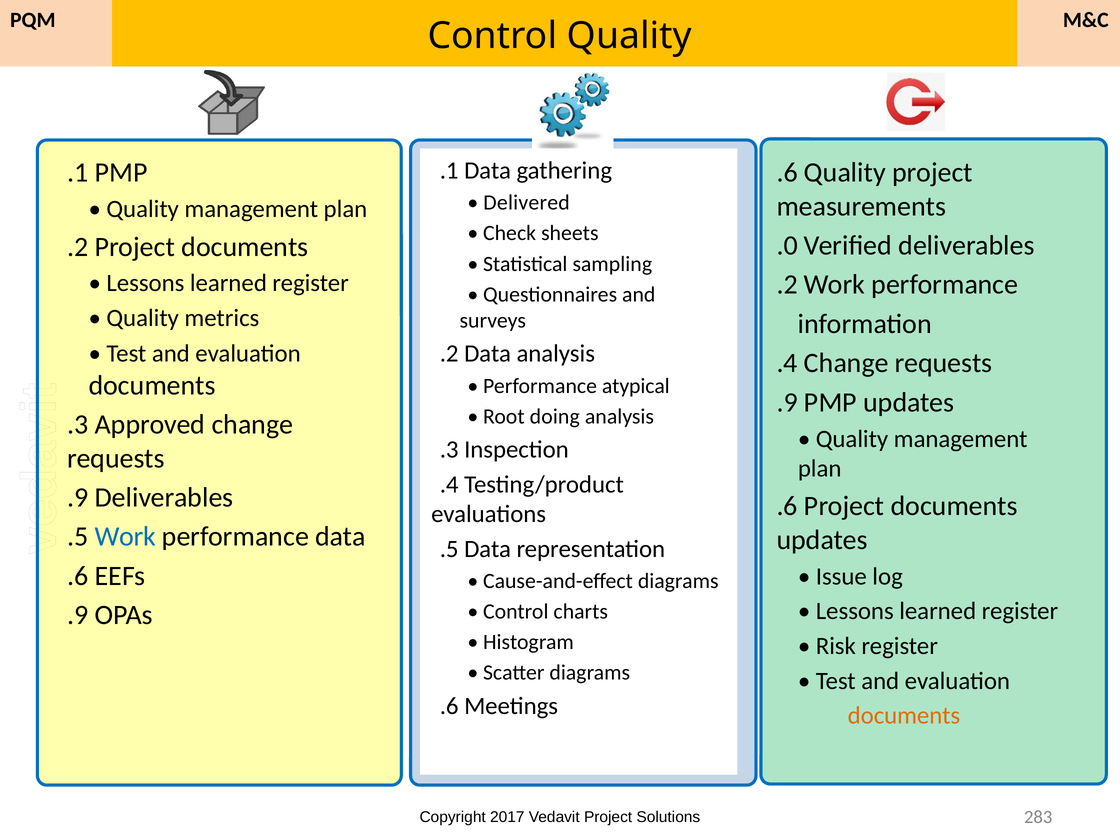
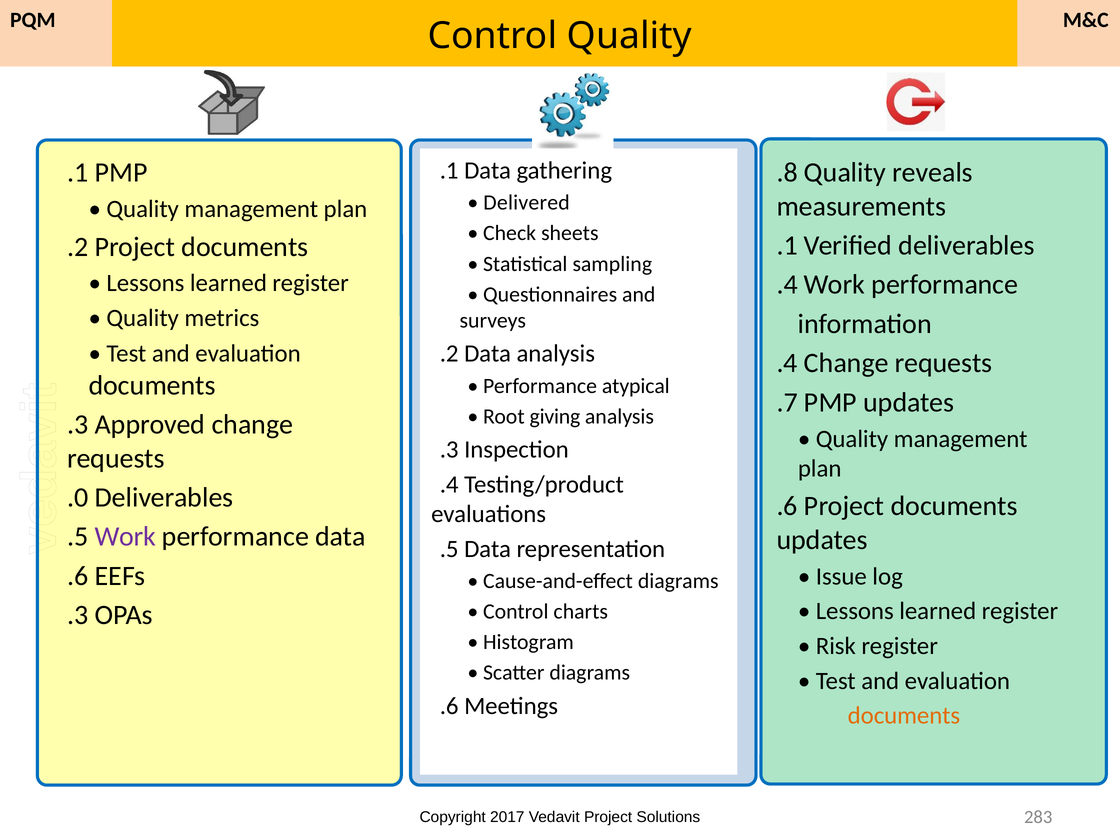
.6: .6 -> .8 (787, 173)
Quality project: project -> reveals (932, 173)
.0: .0 -> .1 (787, 246)
.2: .2 -> .4 (787, 285)
.9: .9 -> .7 (787, 402)
doing: doing -> giving (555, 416)
.9: .9 -> .0 (78, 497)
Work colour: blue -> purple (125, 537)
.9: .9 -> .3 (78, 615)
